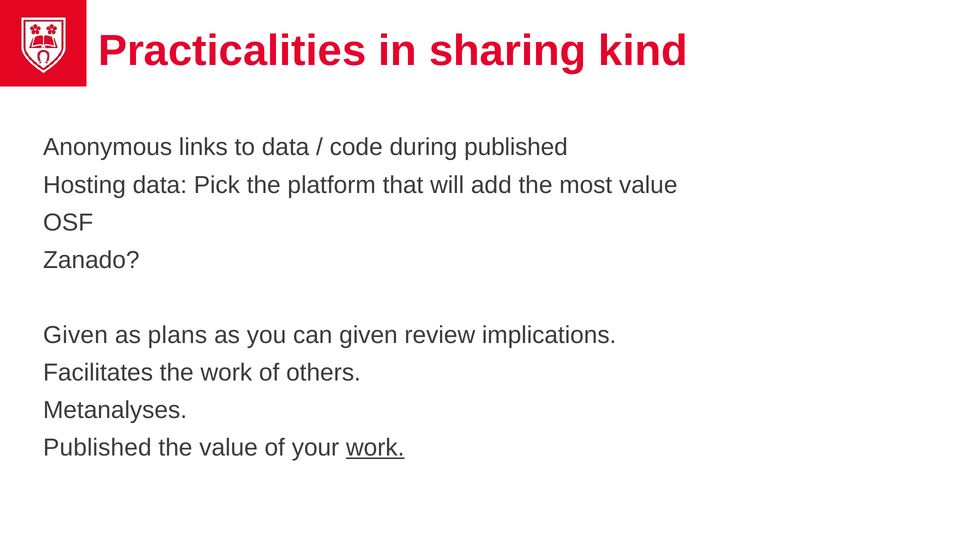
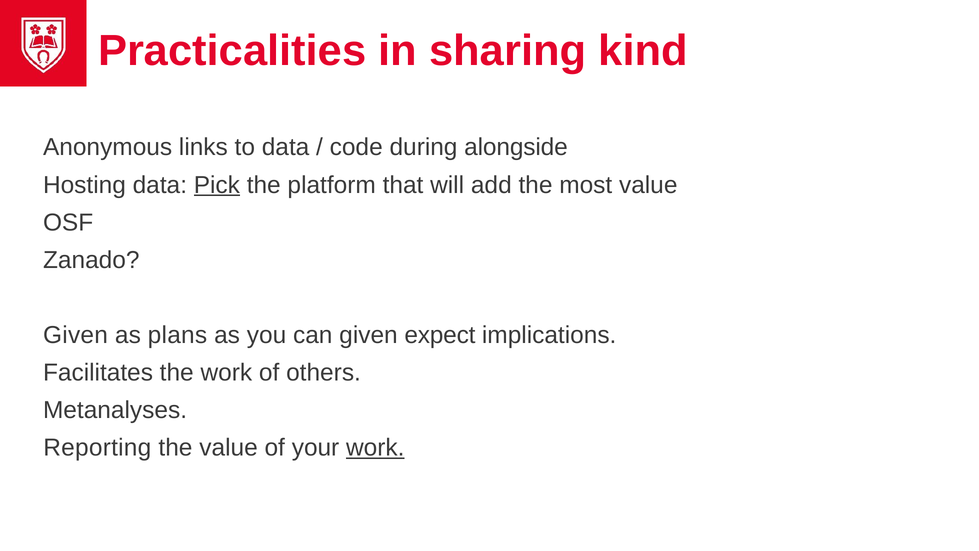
during published: published -> alongside (516, 147)
Pick underline: none -> present (217, 185)
review: review -> expect (440, 335)
Published: Published -> Reporting (97, 448)
